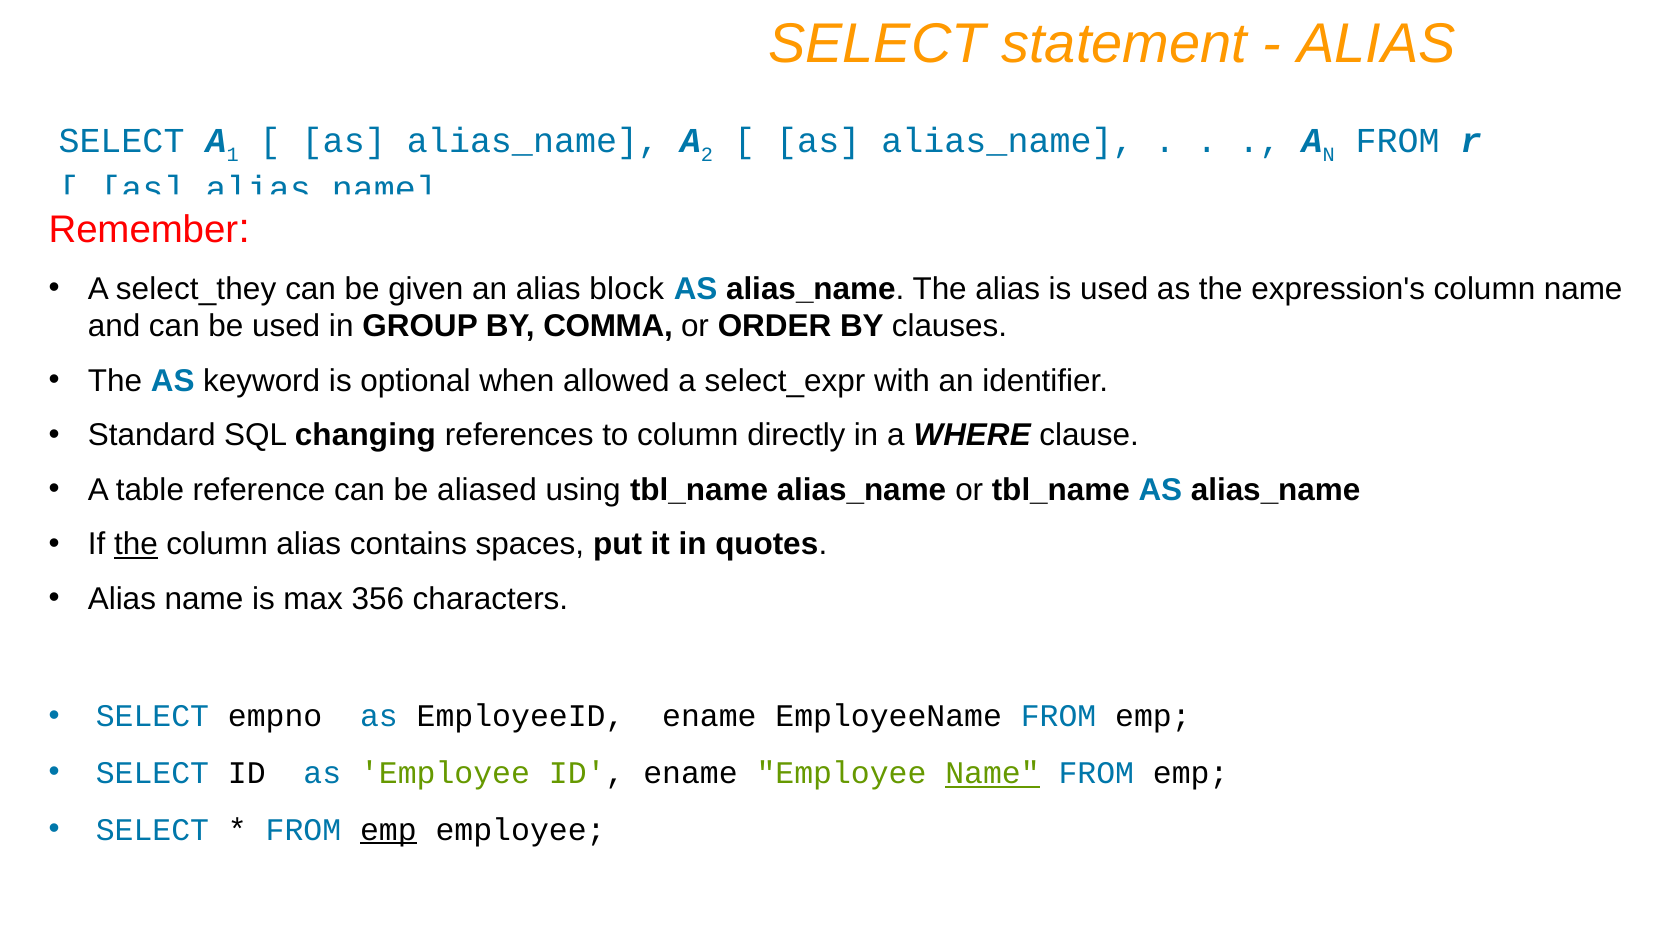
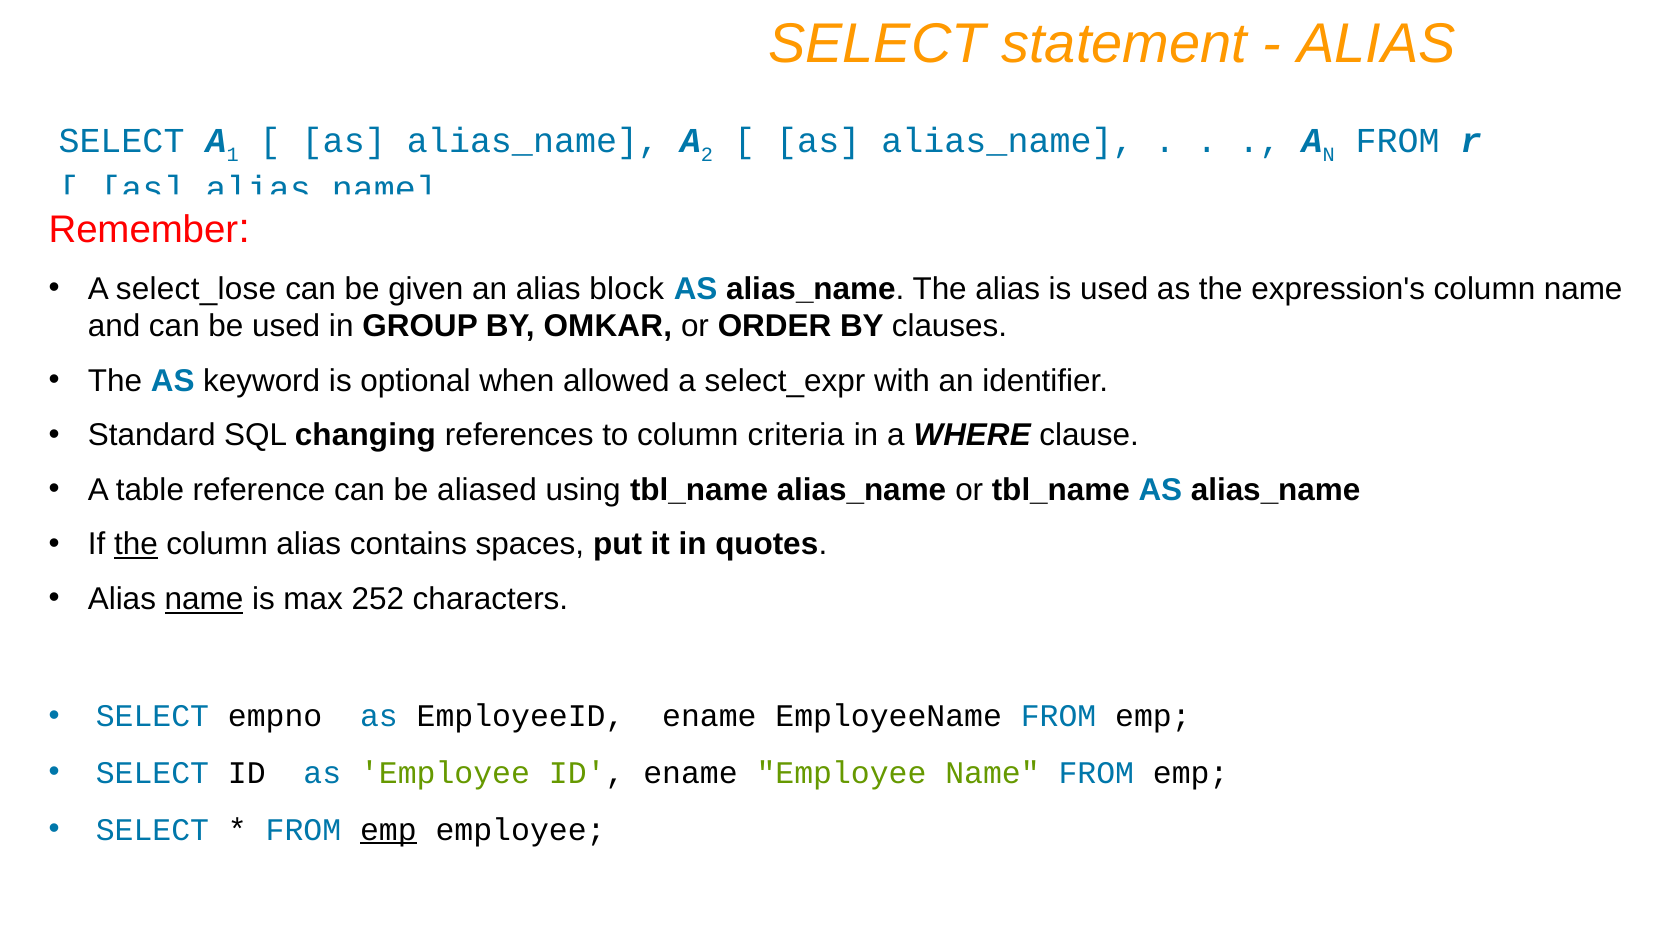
select_they: select_they -> select_lose (196, 289)
COMMA: COMMA -> OMKAR (608, 326)
directly: directly -> criteria (796, 435)
name underline: none -> present (204, 599)
356: 356 -> 252 (378, 599)
Name underline: present -> none (992, 773)
